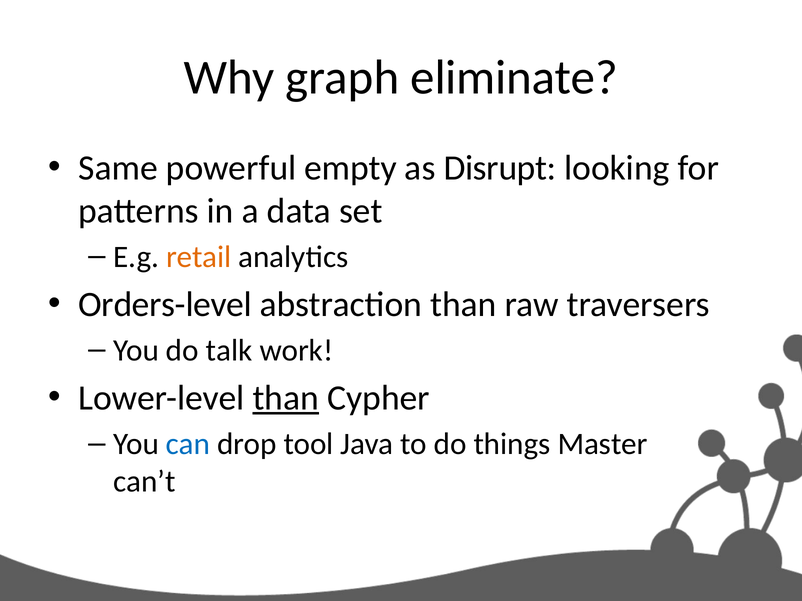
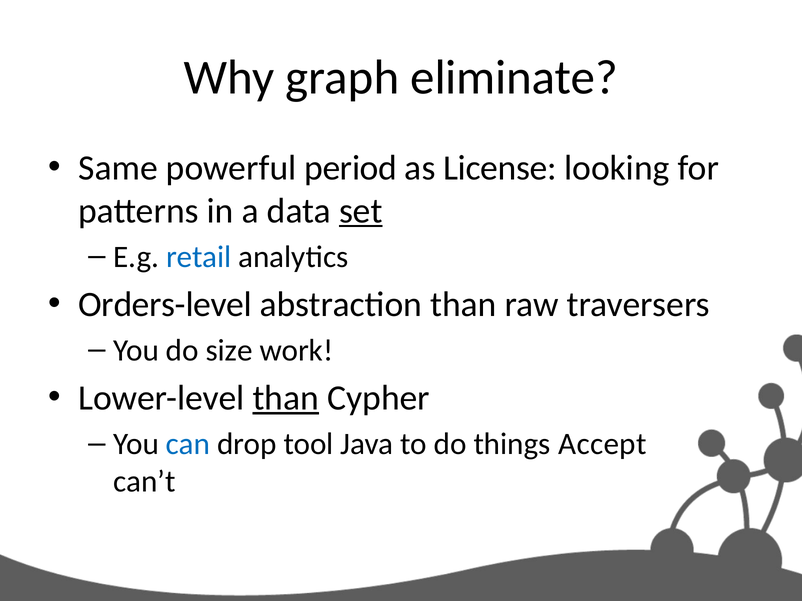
empty: empty -> period (351, 168)
Disrupt: Disrupt -> License (500, 168)
set underline: none -> present (361, 211)
retail colour: orange -> blue (199, 257)
talk: talk -> size (229, 351)
Master: Master -> Accept (602, 444)
